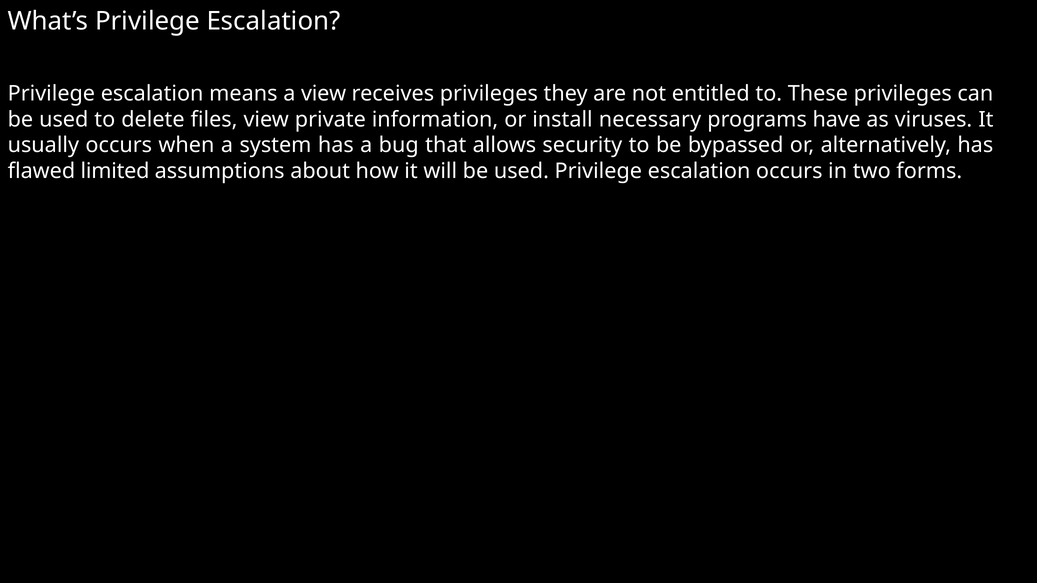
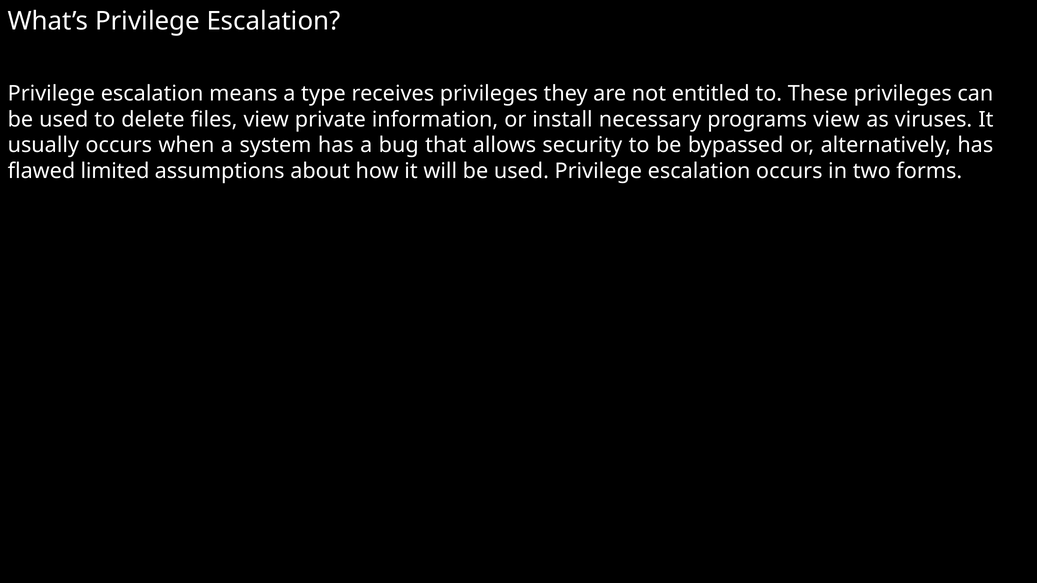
a view: view -> type (323, 94)
programs have: have -> view (836, 119)
